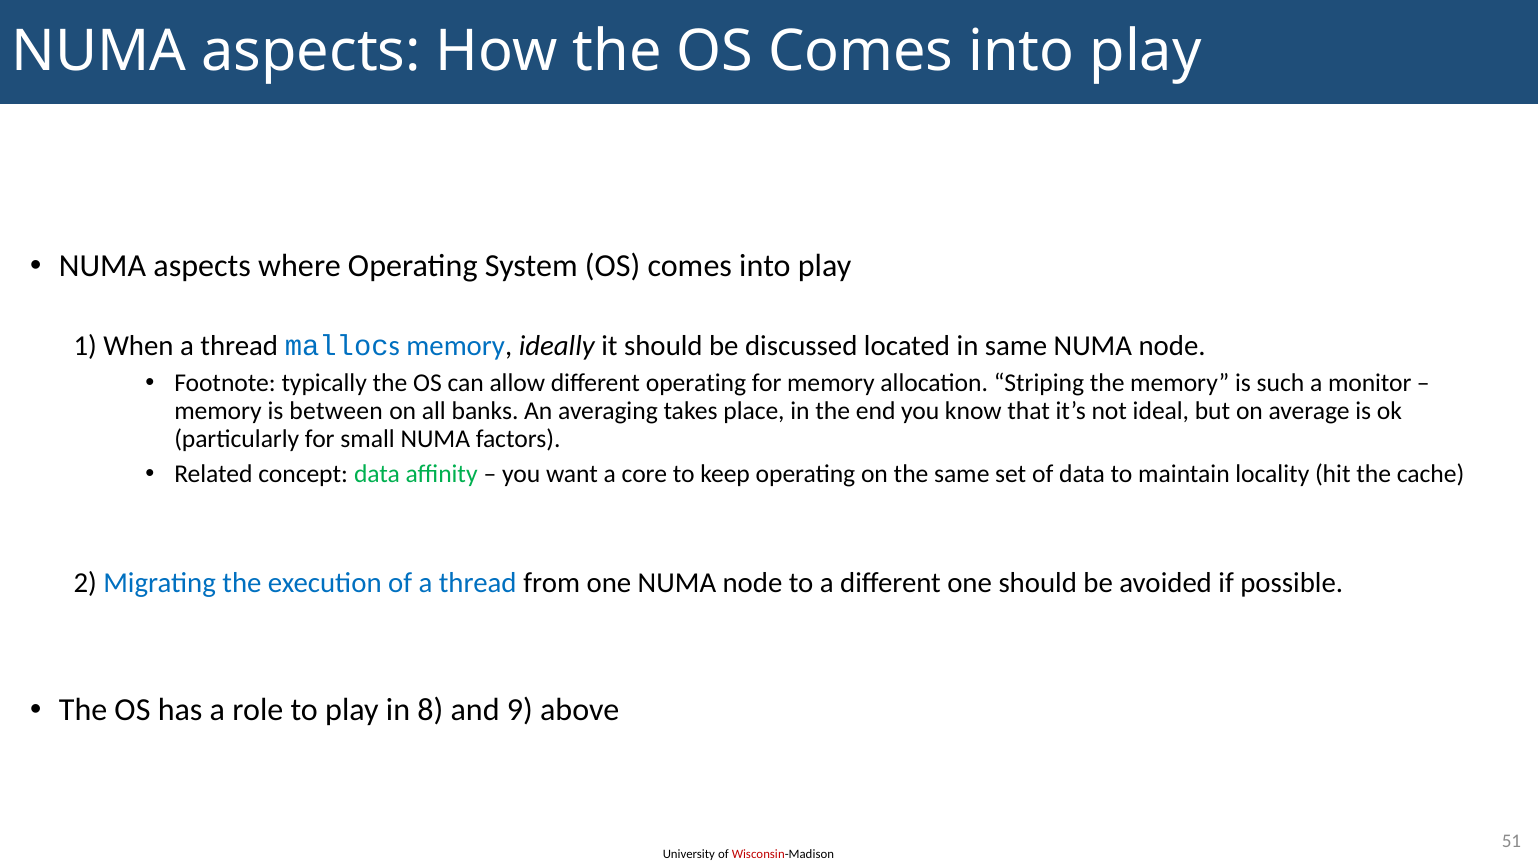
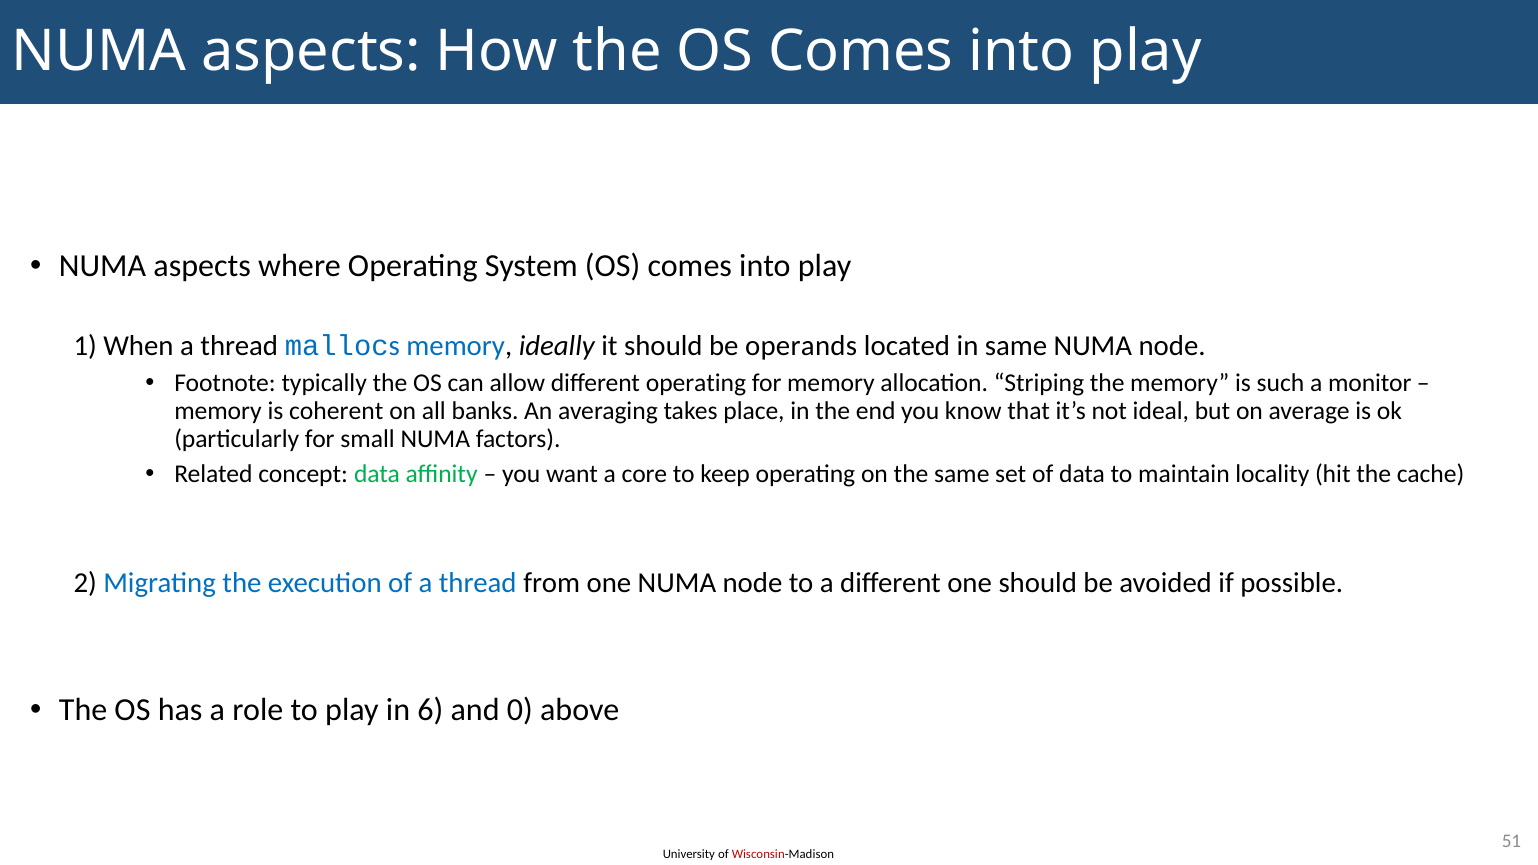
discussed: discussed -> operands (801, 346)
between: between -> coherent (336, 411)
8: 8 -> 6 (430, 710)
9: 9 -> 0 (520, 710)
